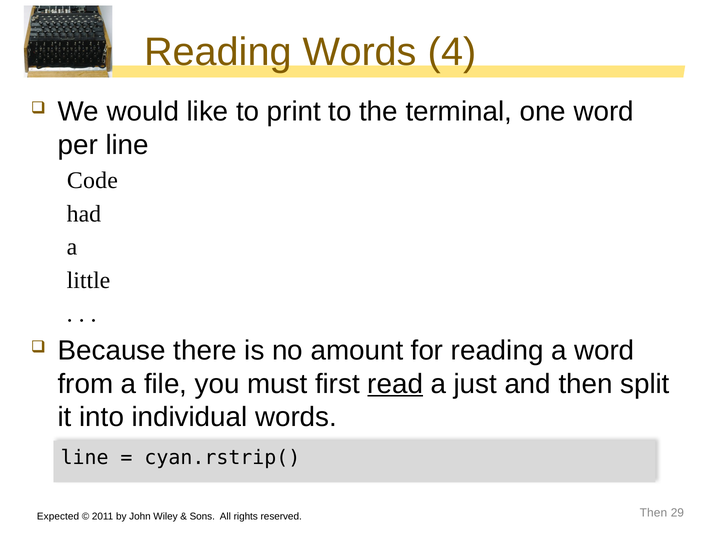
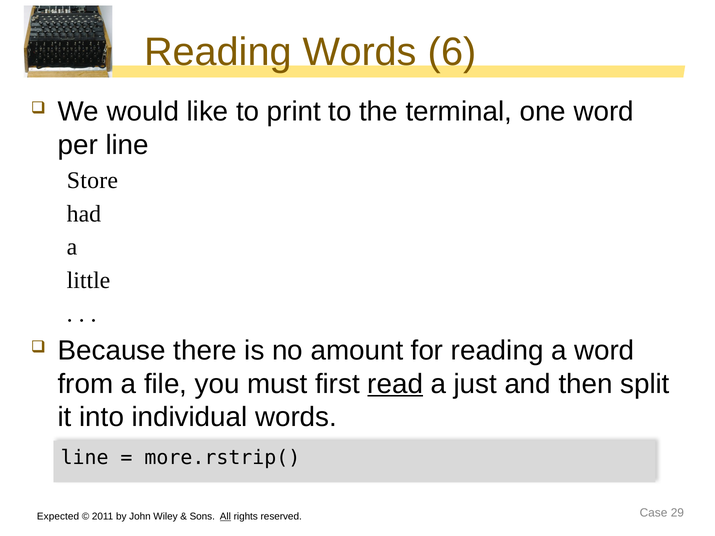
4: 4 -> 6 (452, 52)
Code: Code -> Store (92, 180)
cyan.rstrip(: cyan.rstrip( -> more.rstrip( (222, 458)
All underline: none -> present (225, 517)
reserved Then: Then -> Case (654, 513)
